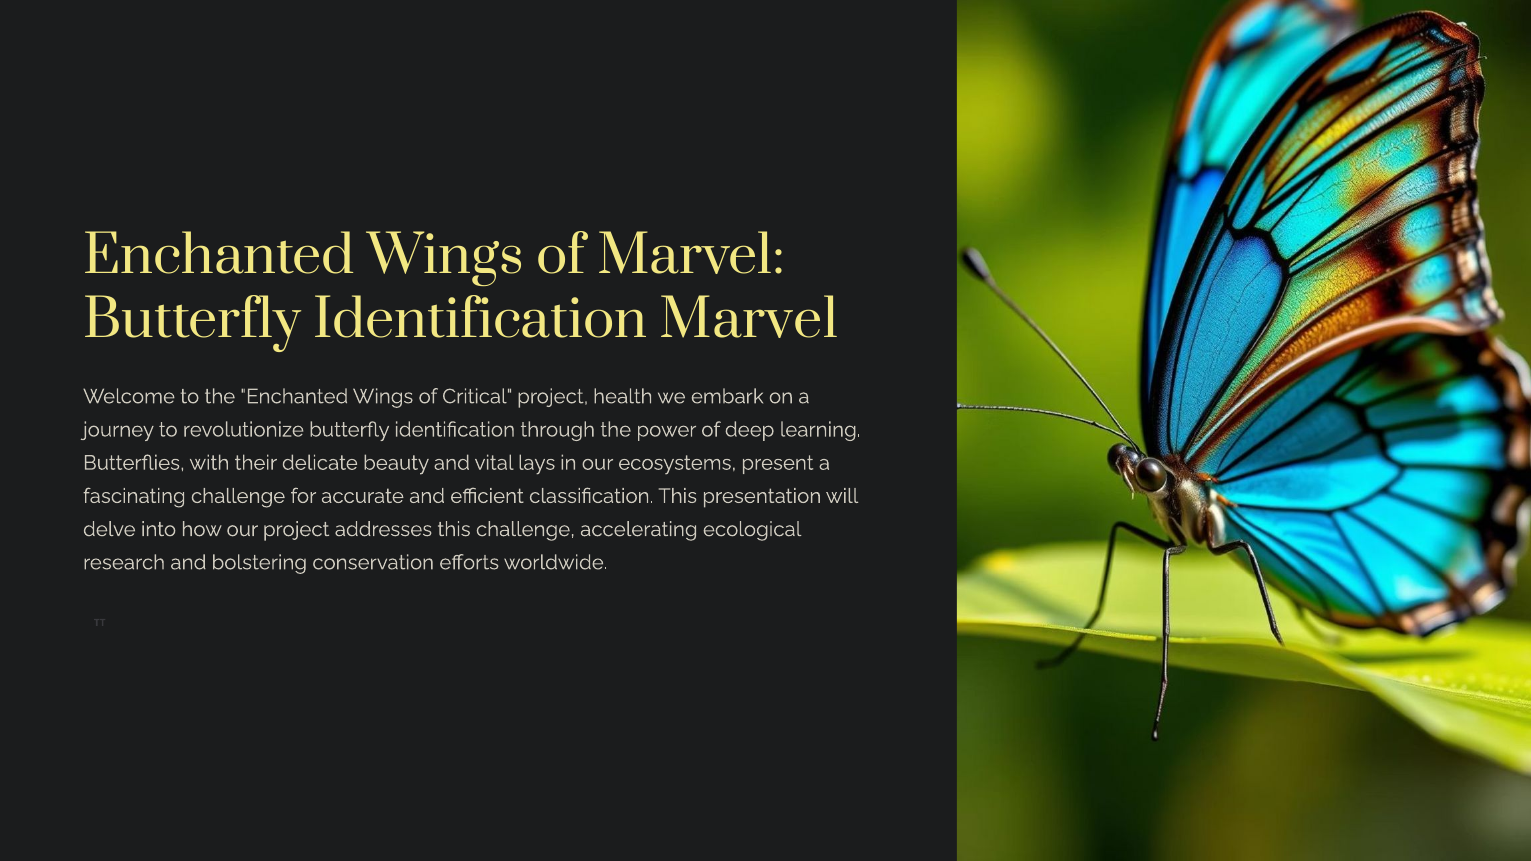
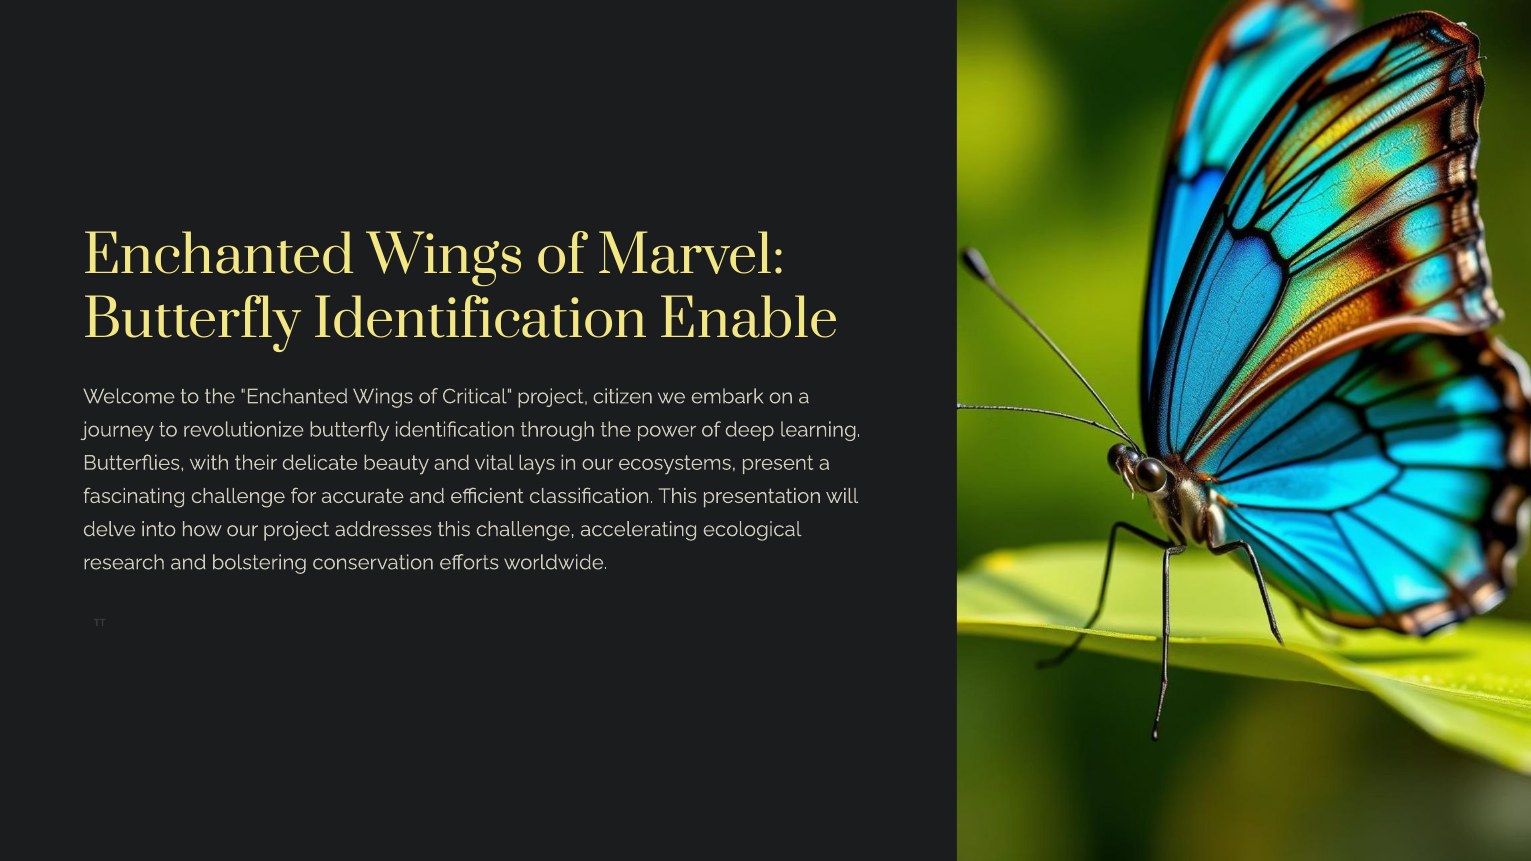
Identification Marvel: Marvel -> Enable (749, 320)
health: health -> citizen (623, 397)
